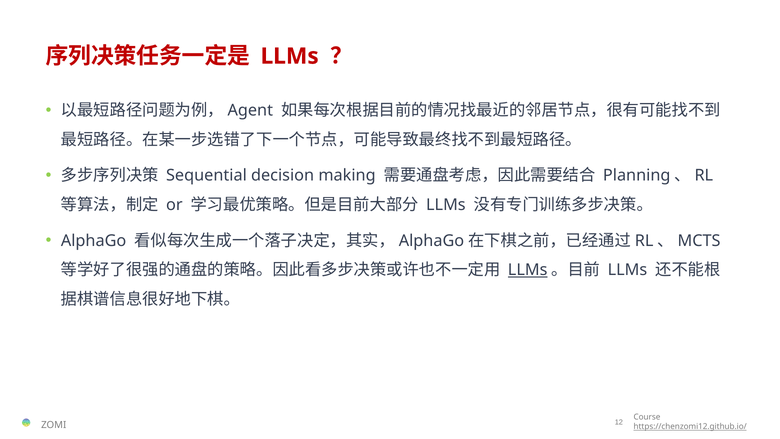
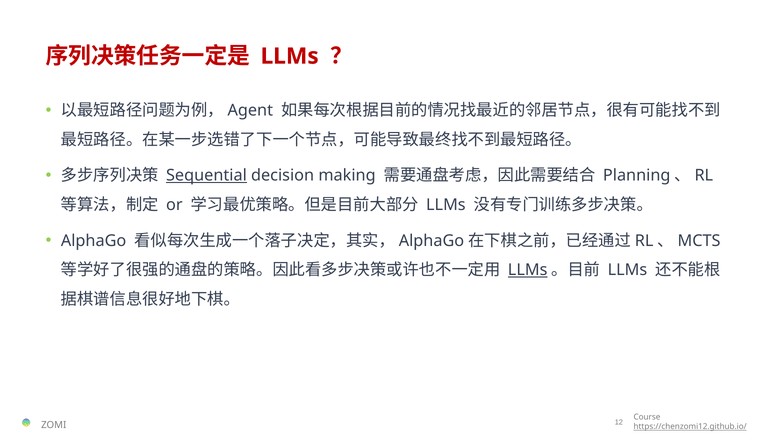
Sequential underline: none -> present (206, 175)
